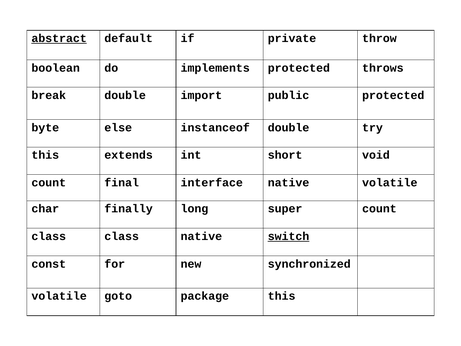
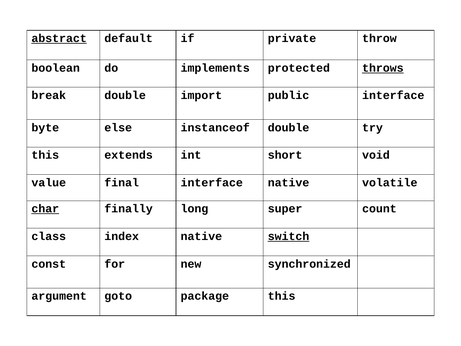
throws underline: none -> present (383, 68)
public protected: protected -> interface (393, 95)
count: count -> value (49, 183)
char underline: none -> present (45, 209)
class class: class -> index (122, 236)
volatile: volatile -> argument (59, 296)
